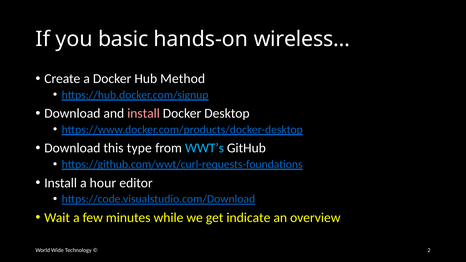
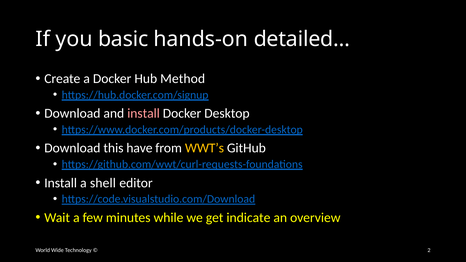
wireless…: wireless… -> detailed… (302, 39)
type: type -> have (139, 148)
WWT’s colour: light blue -> yellow (204, 148)
hour: hour -> shell (103, 183)
